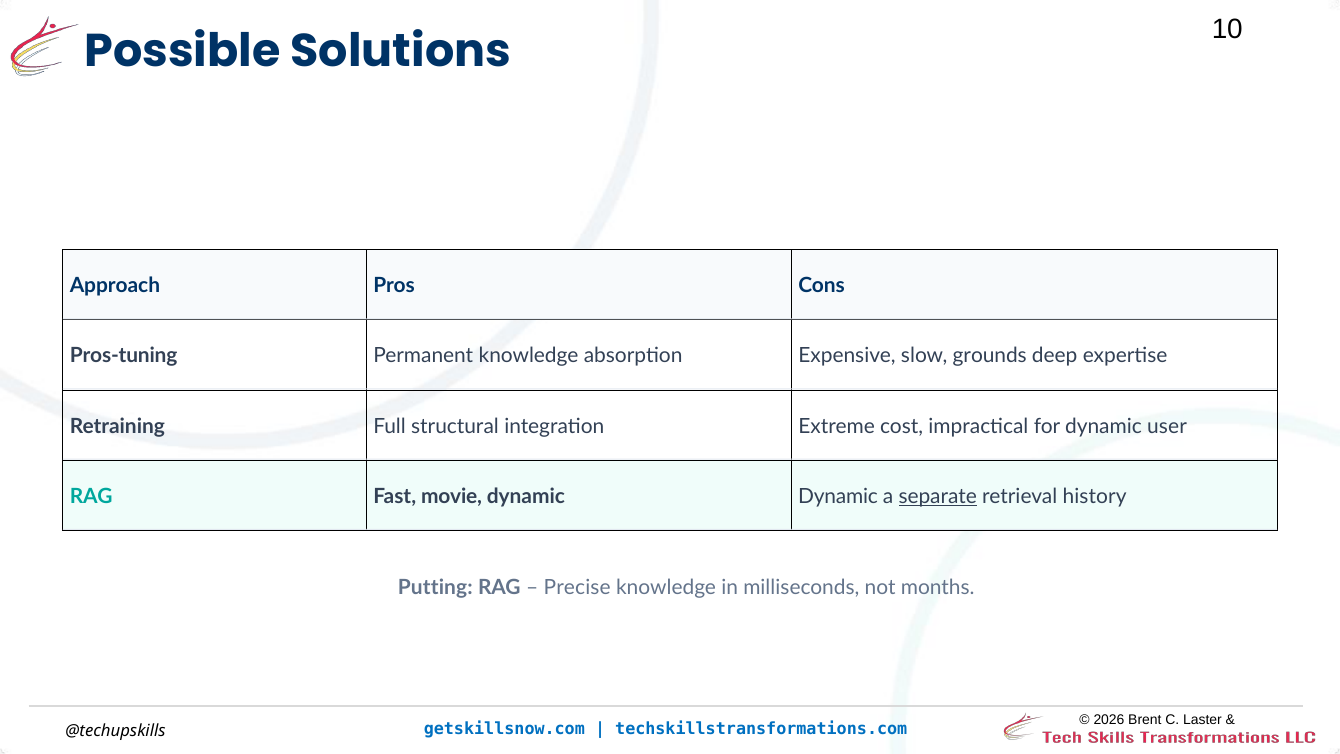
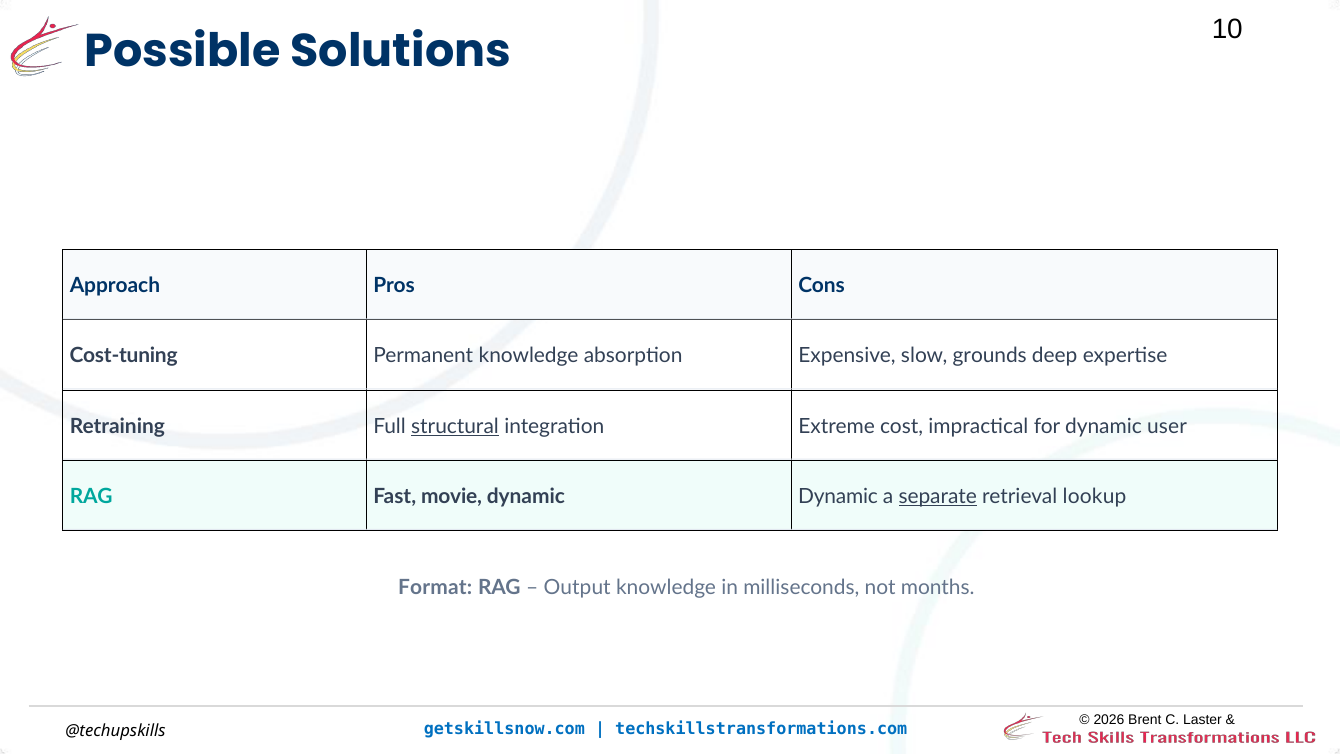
Pros-tuning: Pros-tuning -> Cost-tuning (124, 356)
structural underline: none -> present (455, 426)
history: history -> lookup (1095, 496)
Putting: Putting -> Format (435, 587)
Precise: Precise -> Output (577, 587)
